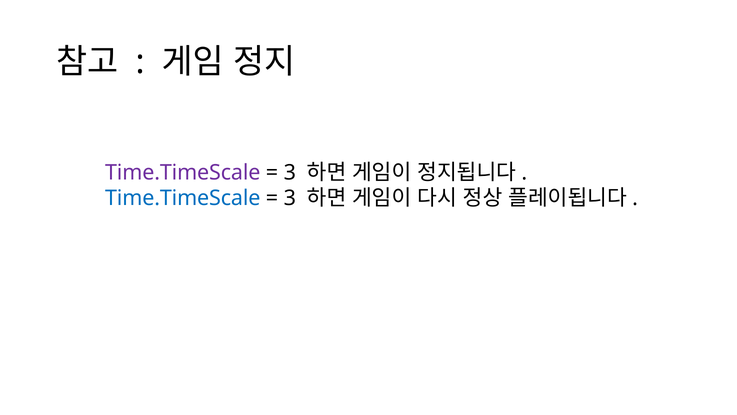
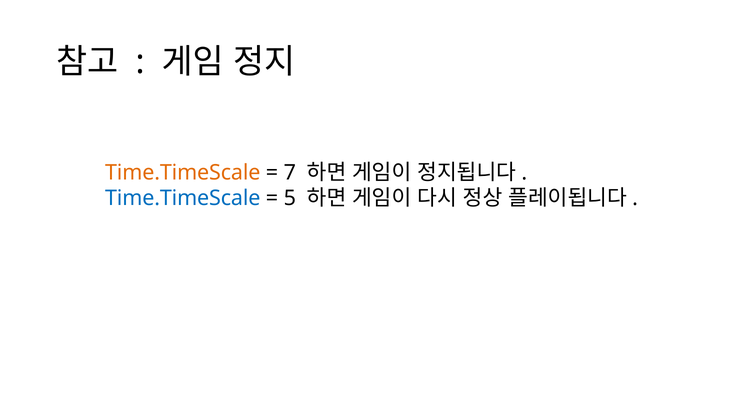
Time.TimeScale colour: purple -> orange (183, 172)
3: 3 -> 7 (290, 172)
3: 3 -> 5 (290, 198)
